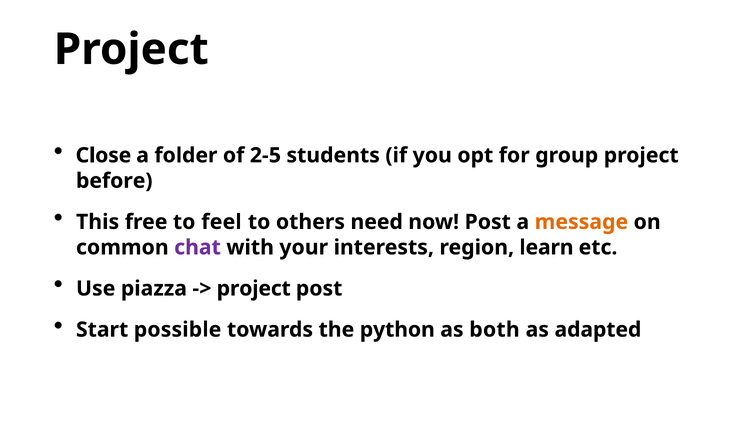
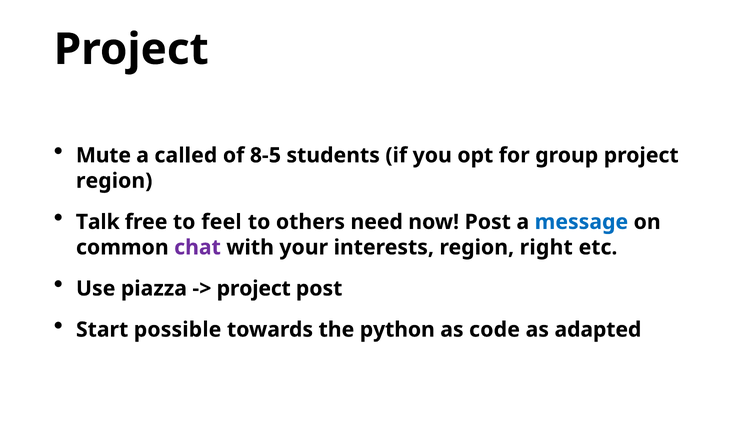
Close: Close -> Mute (103, 156)
folder: folder -> called (186, 156)
2-5: 2-5 -> 8-5 (265, 156)
before: before -> region (114, 181)
This: This -> Talk (98, 222)
message colour: orange -> blue (581, 222)
learn: learn -> right (546, 248)
both: both -> code (494, 330)
